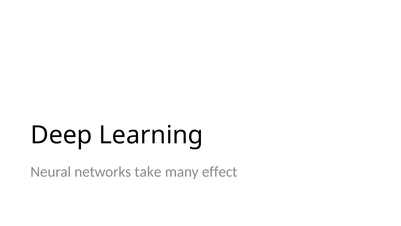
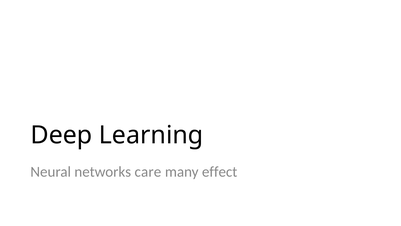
take: take -> care (148, 171)
